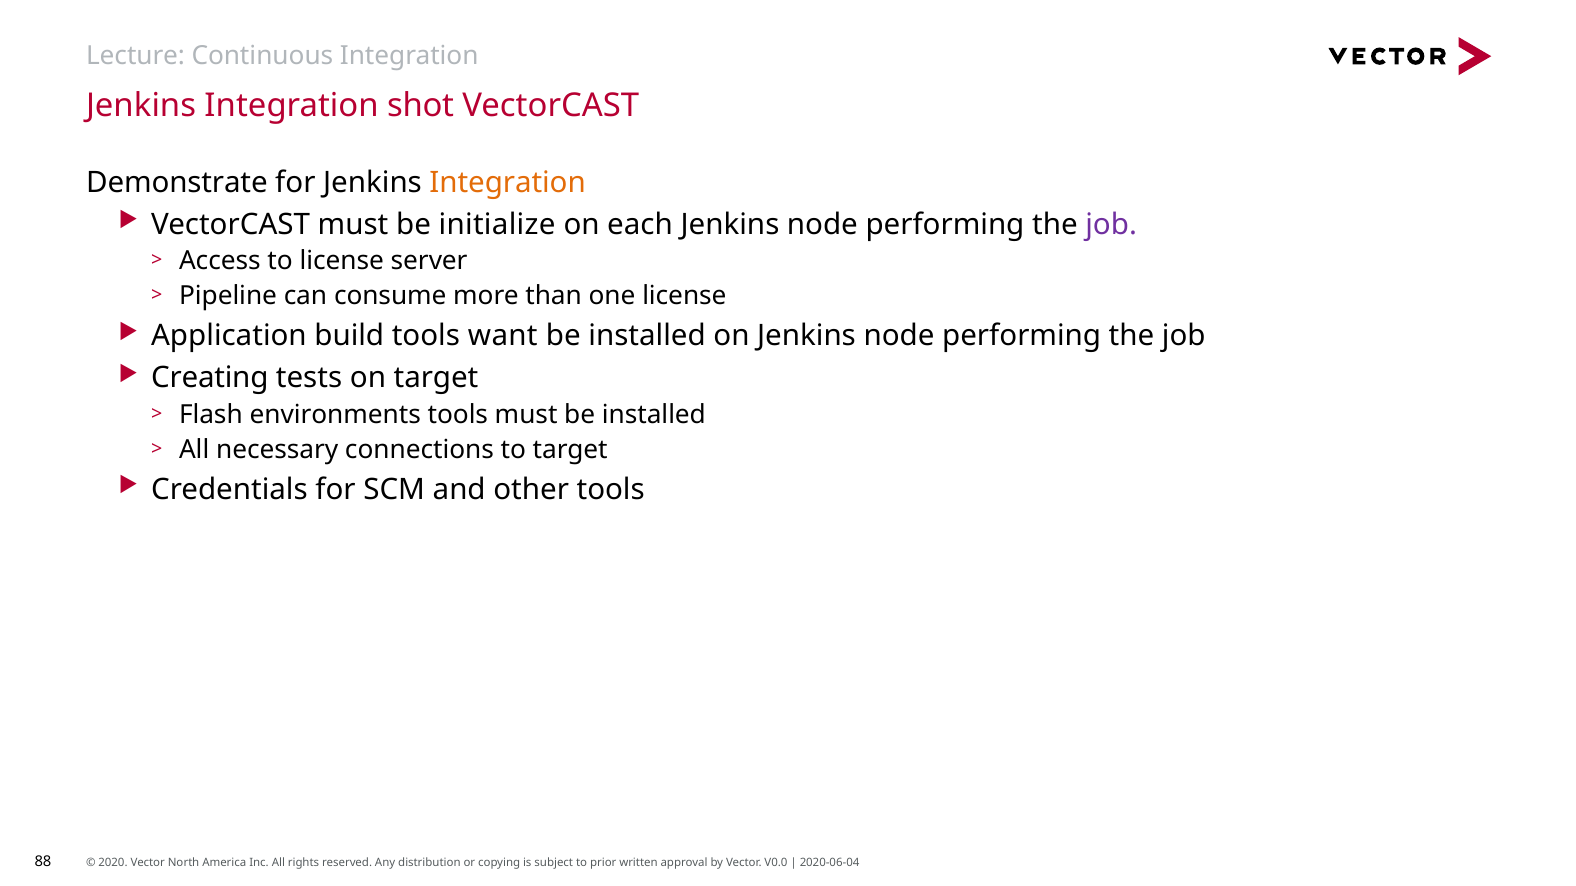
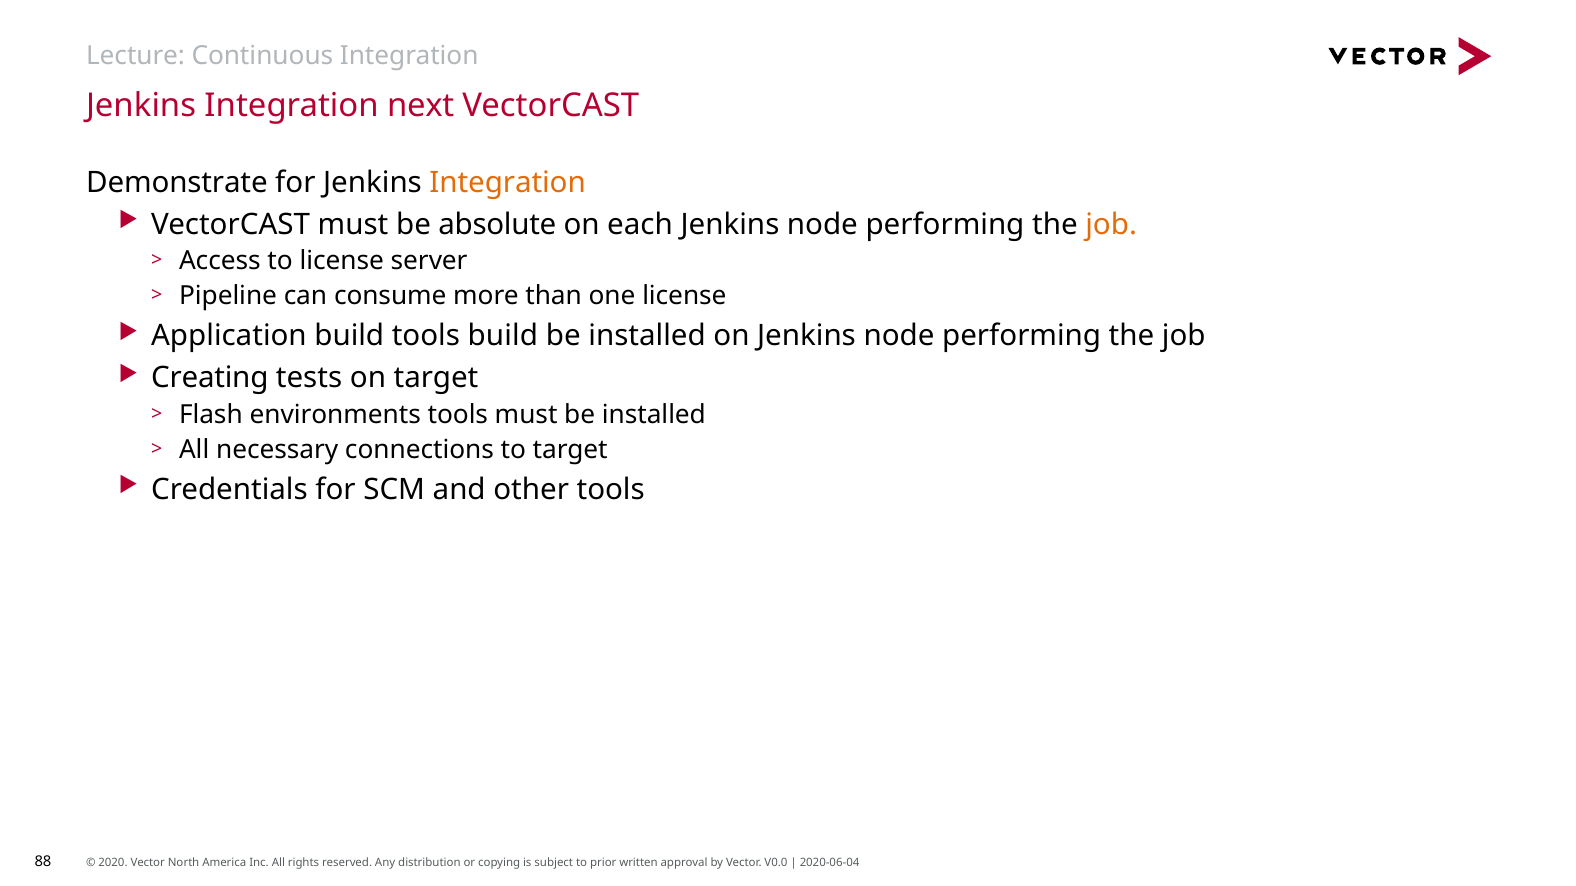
shot: shot -> next (421, 106)
initialize: initialize -> absolute (497, 225)
job colour: purple -> orange (1111, 225)
tools want: want -> build (503, 336)
